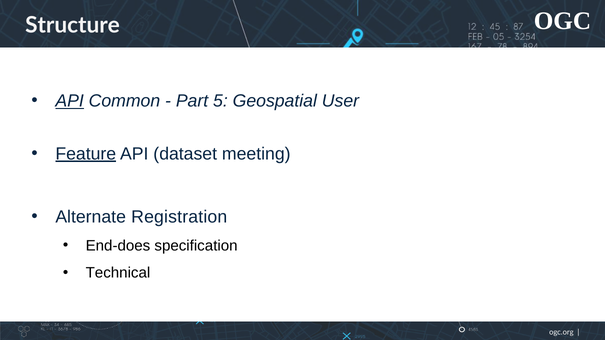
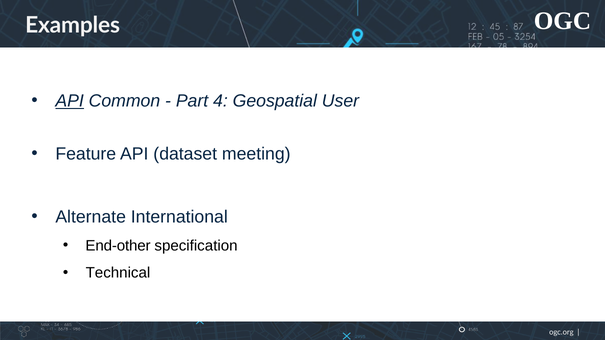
Structure: Structure -> Examples (73, 25)
5: 5 -> 4 (220, 101)
Feature underline: present -> none (86, 154)
Registration: Registration -> International (179, 217)
End-does: End-does -> End-other (118, 246)
